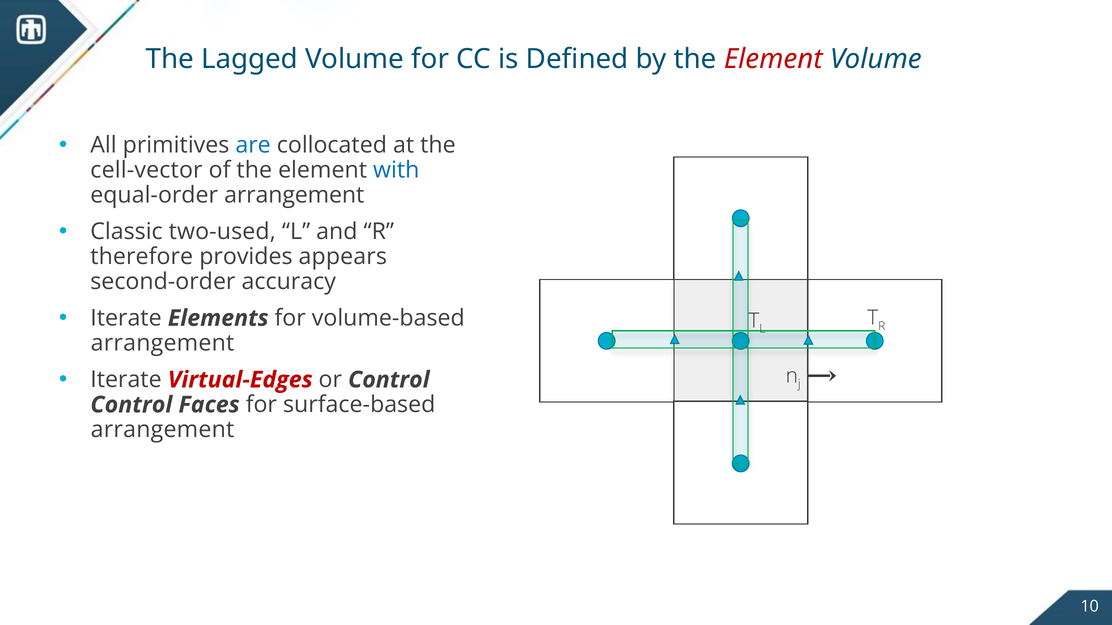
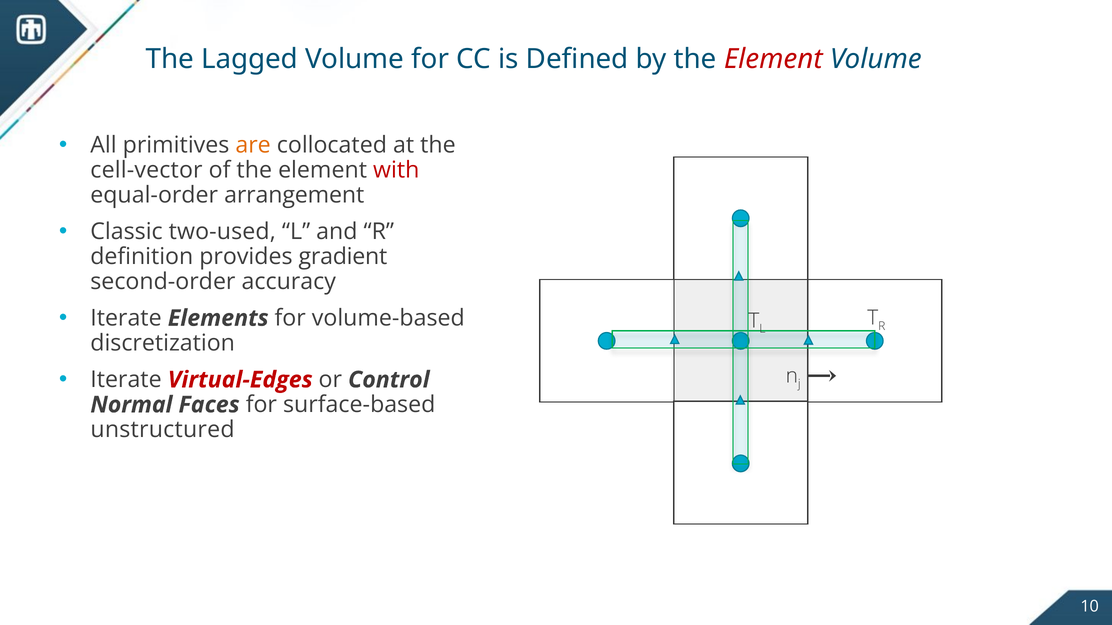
are colour: blue -> orange (253, 145)
with colour: blue -> red (396, 170)
therefore: therefore -> definition (142, 257)
appears: appears -> gradient (343, 257)
arrangement: arrangement -> discretization (163, 343)
Control: Control -> Normal (131, 405)
arrangement: arrangement -> unstructured (163, 430)
